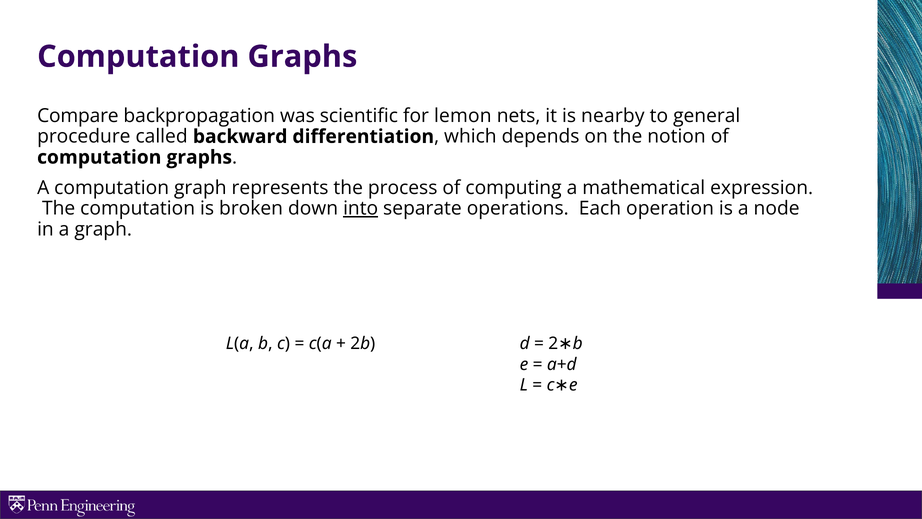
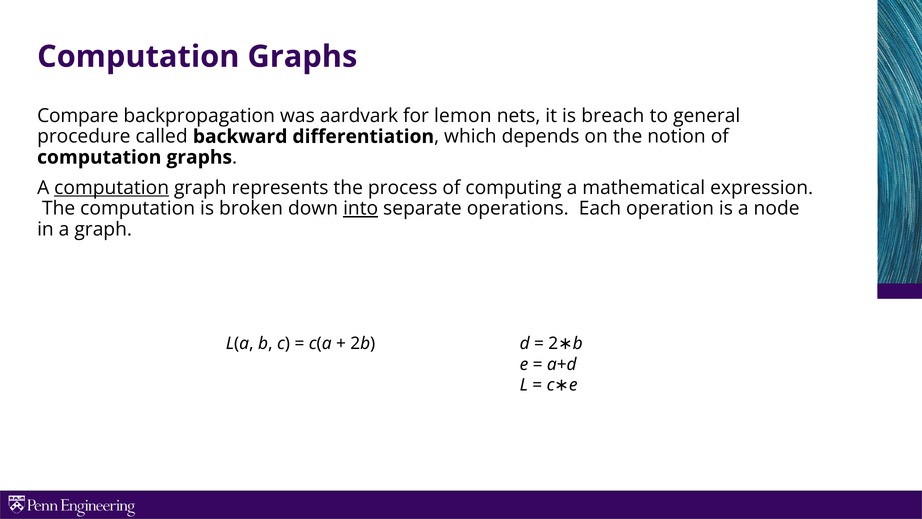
scientific: scientific -> aardvark (359, 116)
nearby: nearby -> breach (613, 116)
computation underline: none -> present (112, 188)
